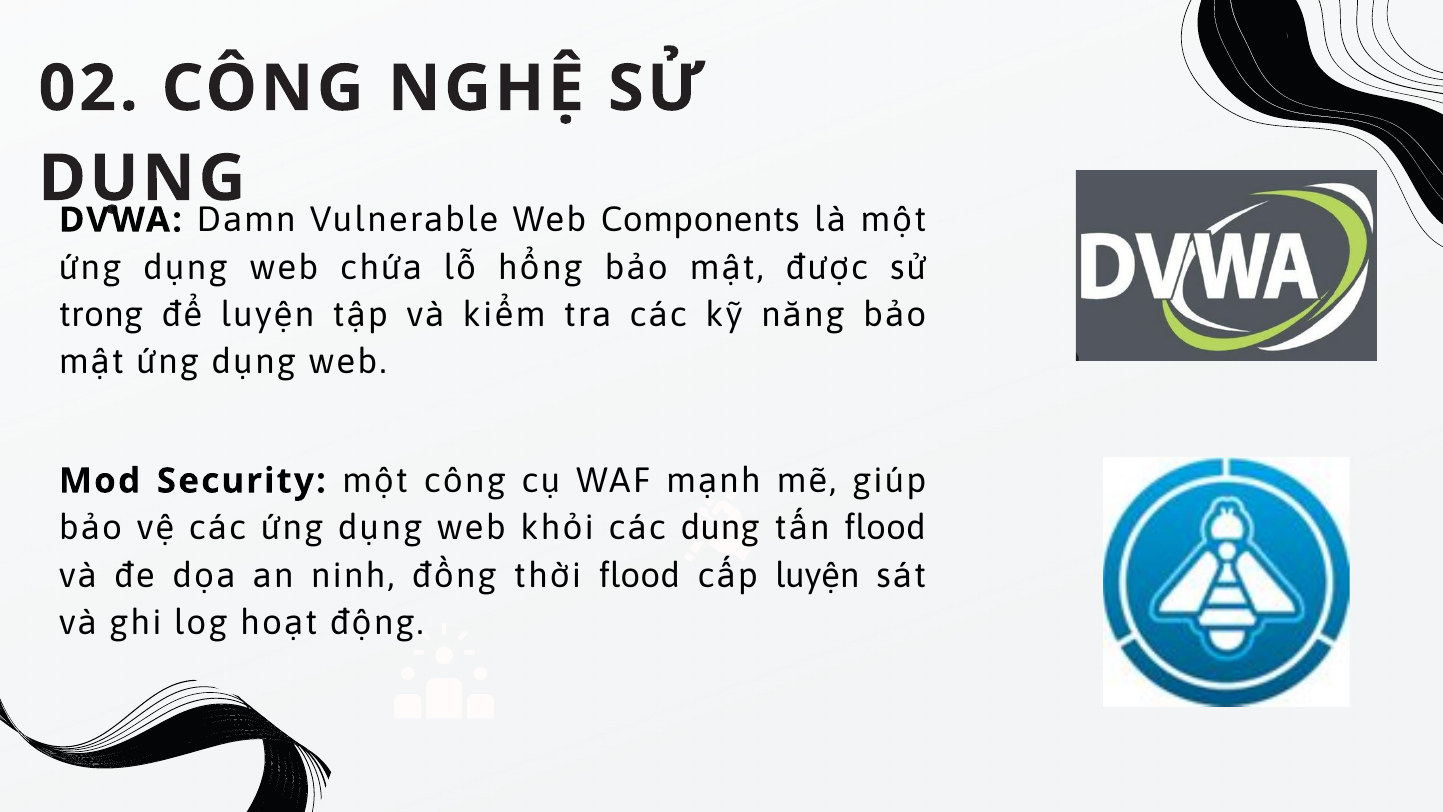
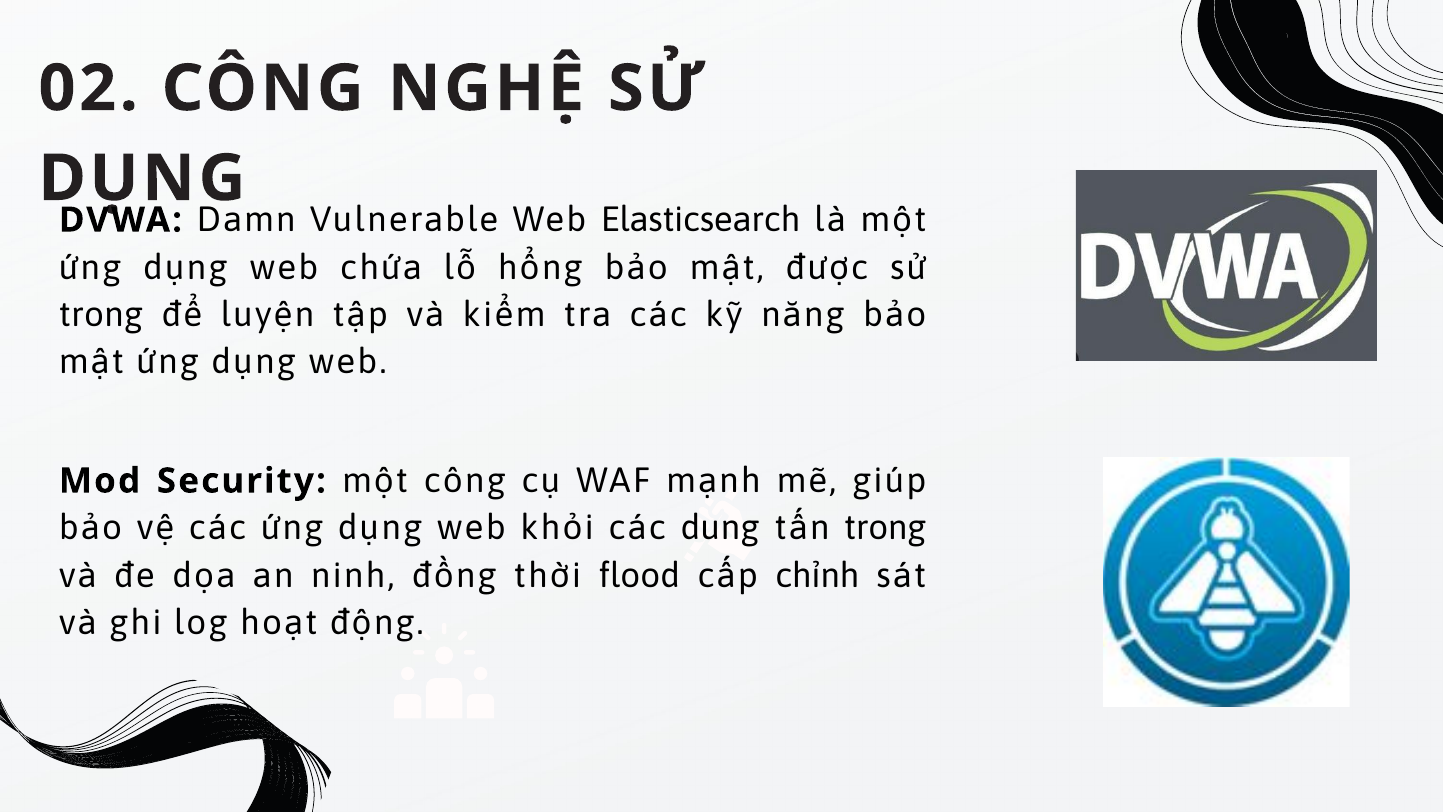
Components: Components -> Elasticsearch (701, 220)
tấn flood: flood -> trong (885, 528)
cấp luyện: luyện -> chỉnh (817, 575)
